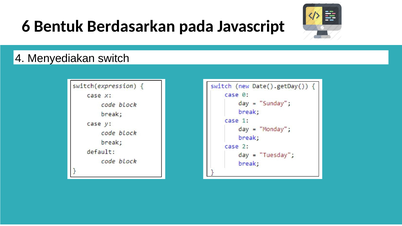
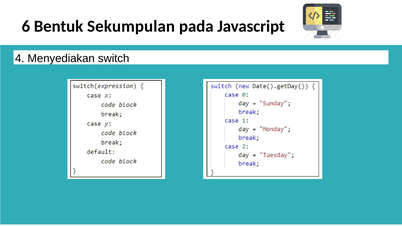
Berdasarkan: Berdasarkan -> Sekumpulan (131, 26)
